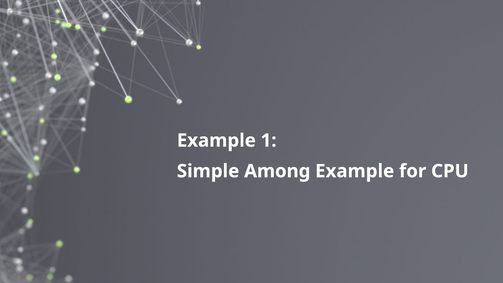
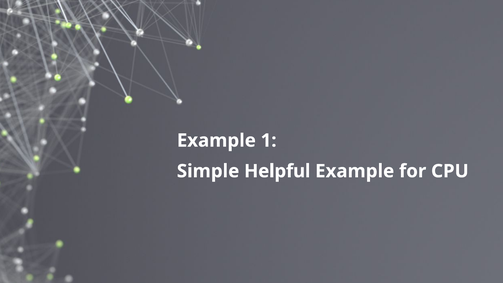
Among: Among -> Helpful (277, 171)
